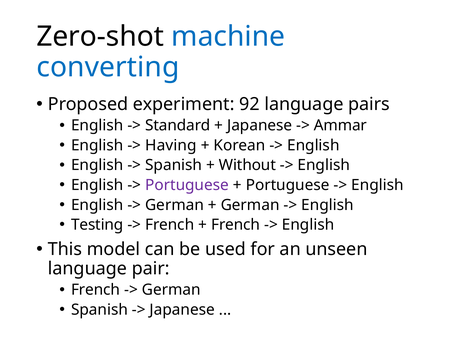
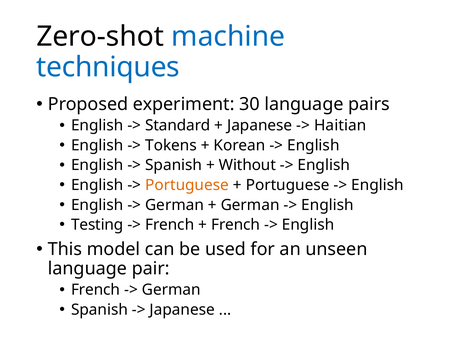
converting: converting -> techniques (108, 67)
92: 92 -> 30 (250, 104)
Ammar: Ammar -> Haitian (340, 125)
Having: Having -> Tokens (171, 145)
Portuguese colour: purple -> orange (187, 185)
